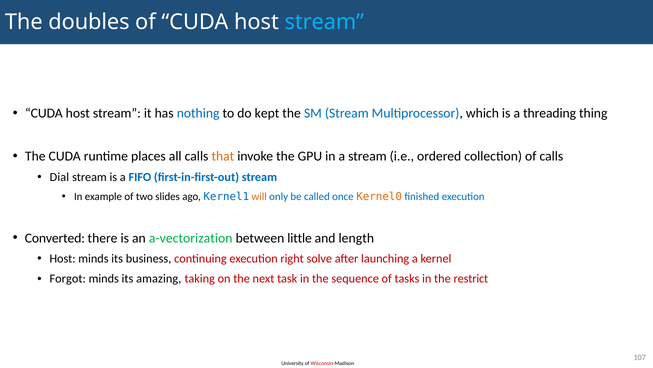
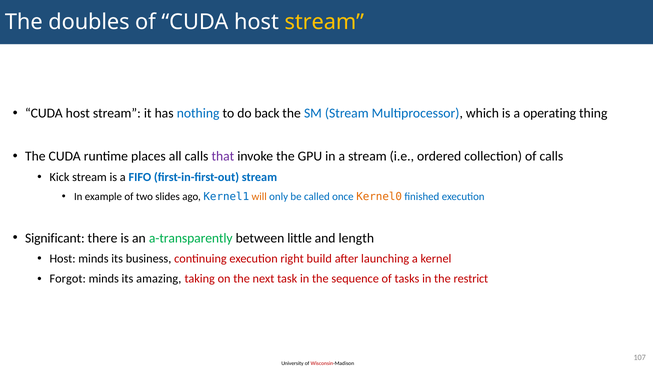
stream colour: light blue -> yellow (324, 22)
kept: kept -> back (267, 113)
threading: threading -> operating (550, 113)
that colour: orange -> purple (223, 156)
Dial: Dial -> Kick (59, 177)
Converted: Converted -> Significant (55, 238)
a-vectorization: a-vectorization -> a-transparently (191, 238)
solve: solve -> build (319, 258)
